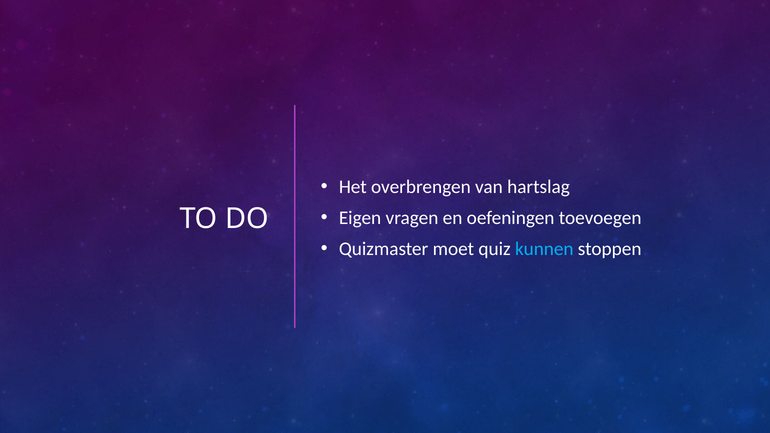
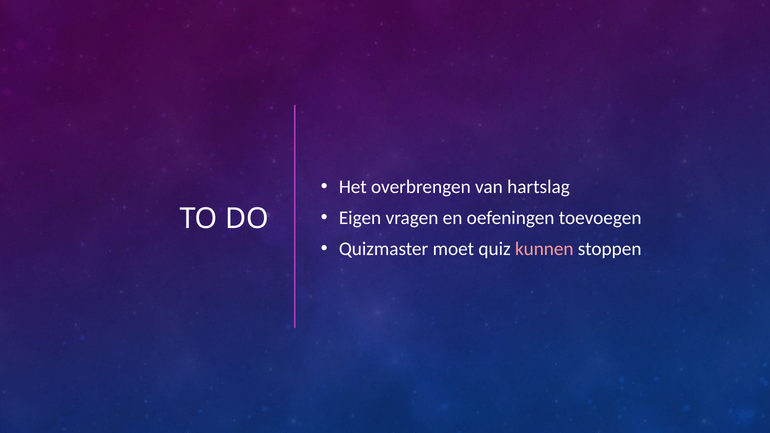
kunnen colour: light blue -> pink (544, 249)
